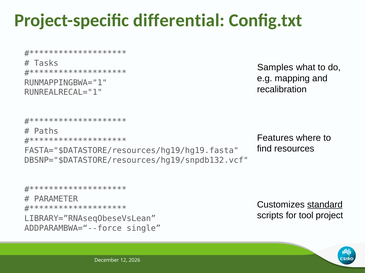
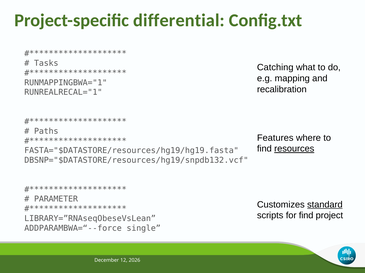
Samples: Samples -> Catching (275, 68)
resources underline: none -> present (294, 149)
for tool: tool -> find (306, 216)
